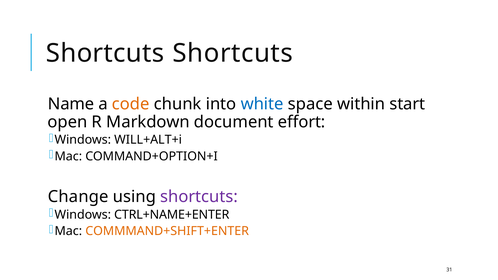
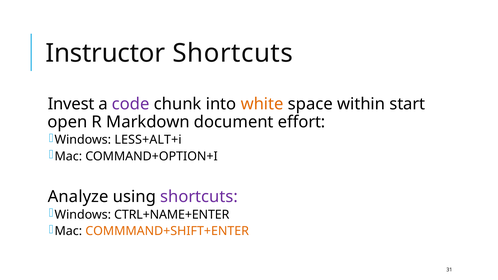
Shortcuts: Shortcuts -> Instructor (105, 53)
Name: Name -> Invest (71, 104)
code colour: orange -> purple (131, 104)
white colour: blue -> orange (262, 104)
WILL+ALT+i: WILL+ALT+i -> LESS+ALT+i (148, 140)
Change: Change -> Analyze (78, 197)
